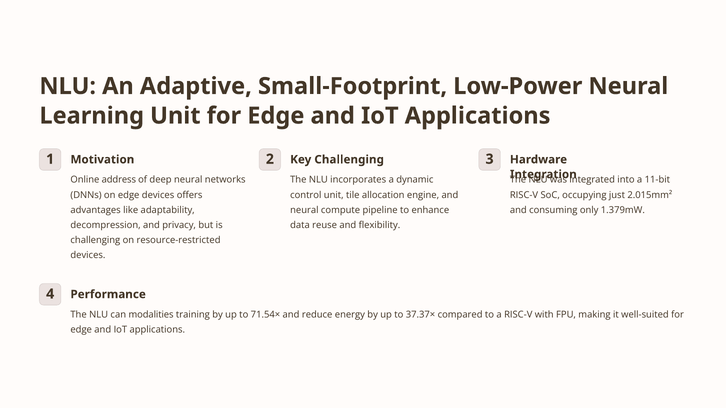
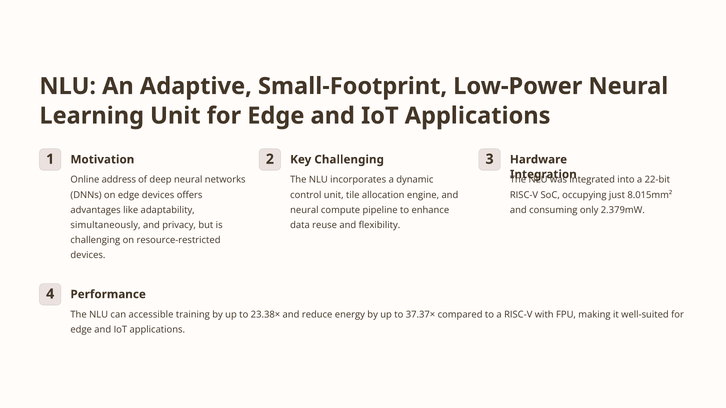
11-bit: 11-bit -> 22-bit (657, 180)
2.015mm²: 2.015mm² -> 8.015mm² (650, 195)
1.379mW: 1.379mW -> 2.379mW (623, 210)
decompression: decompression -> simultaneously (106, 225)
modalities: modalities -> accessible (151, 315)
71.54×: 71.54× -> 23.38× (265, 315)
